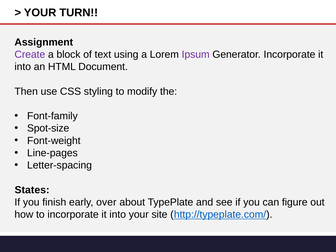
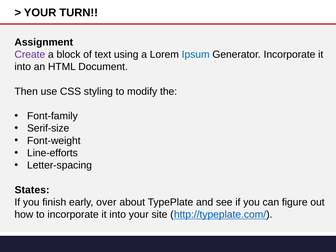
Ipsum colour: purple -> blue (196, 54)
Spot-size: Spot-size -> Serif-size (48, 128)
Line-pages: Line-pages -> Line-efforts (52, 153)
